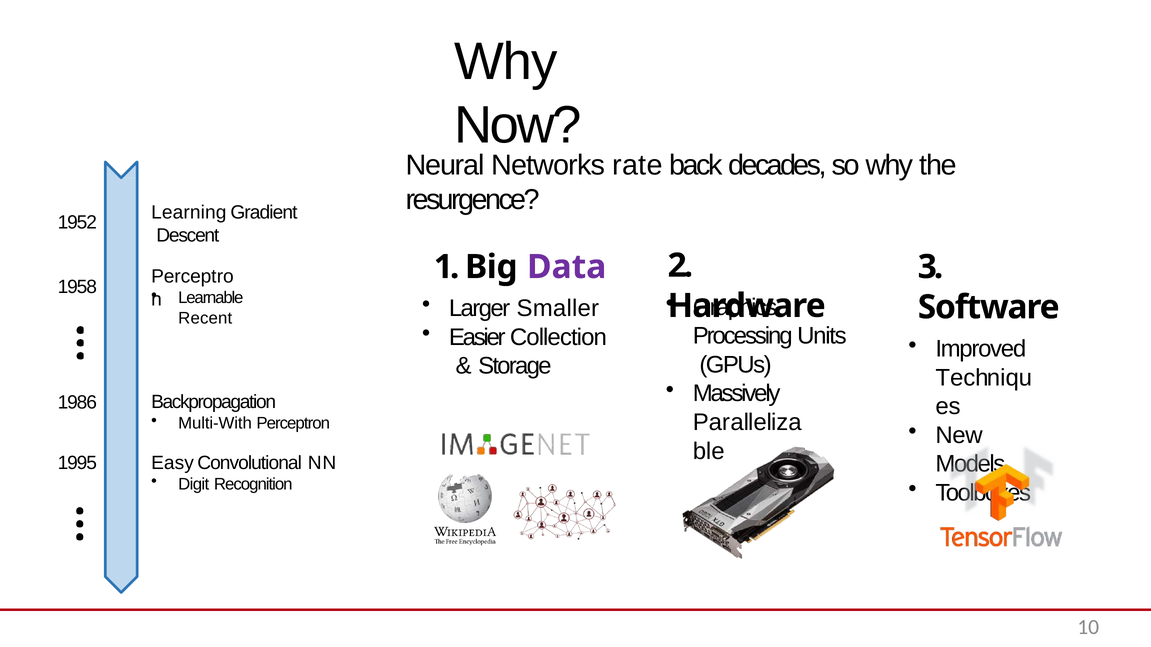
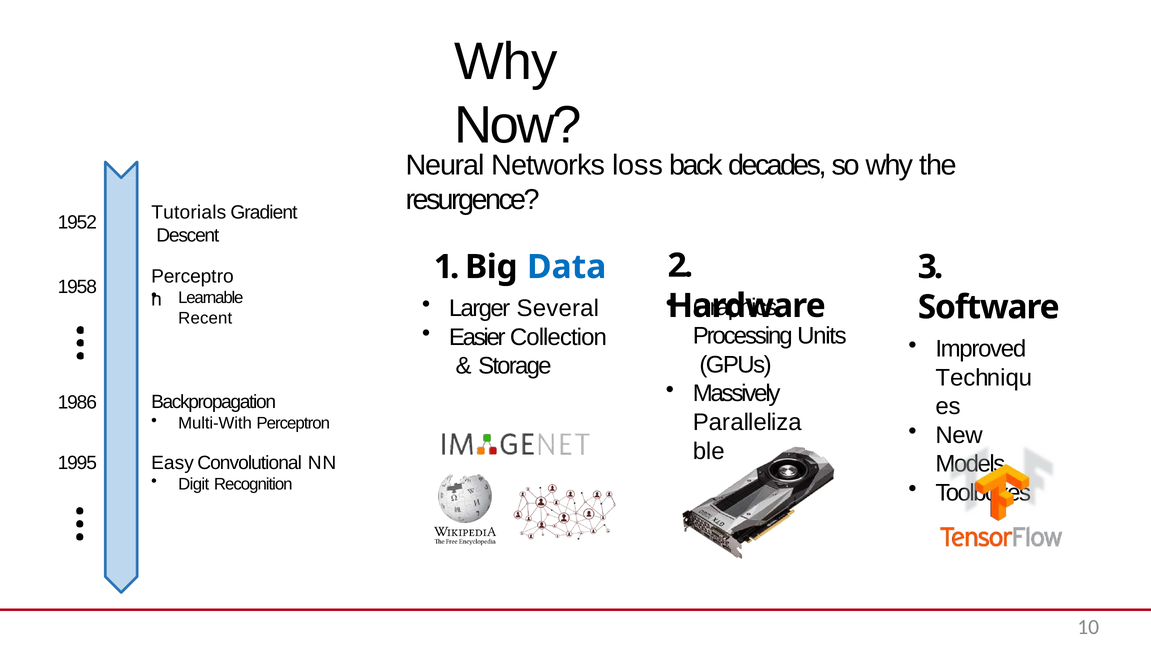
rate: rate -> loss (638, 165)
Learning: Learning -> Tutorials (189, 213)
Data colour: purple -> blue (567, 267)
Smaller: Smaller -> Several (558, 309)
